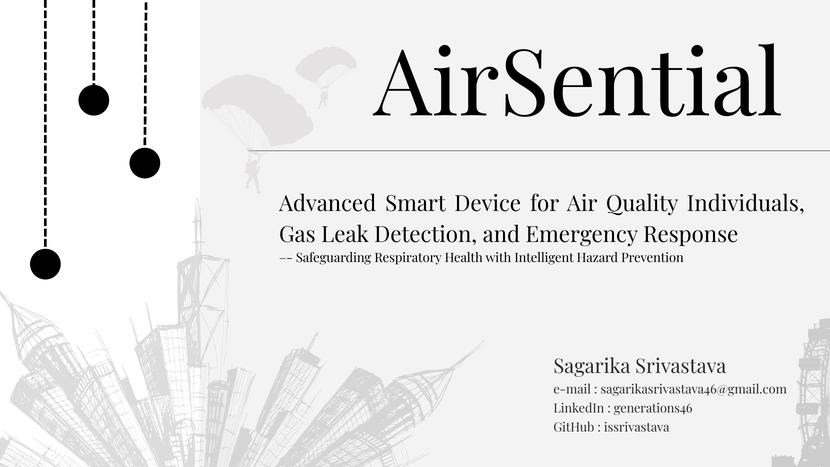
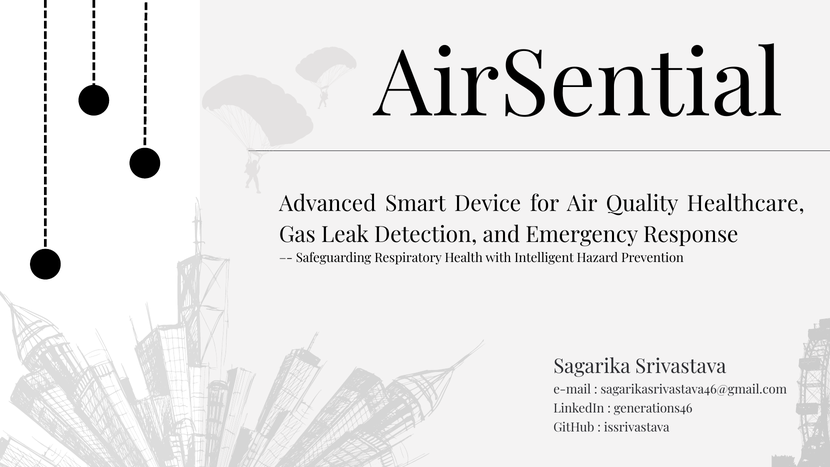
Individuals: Individuals -> Healthcare (746, 204)
